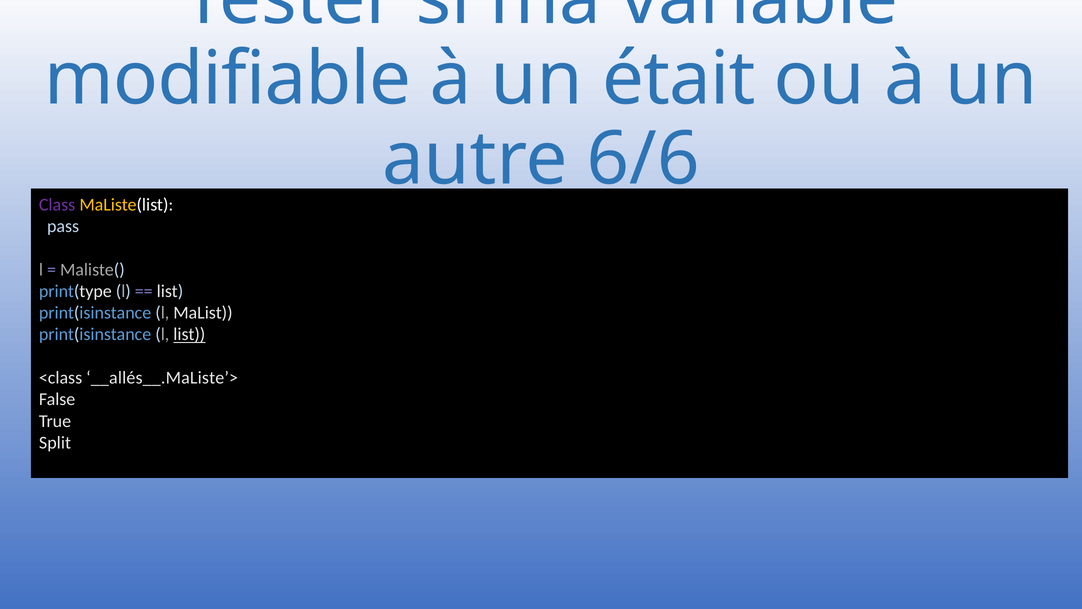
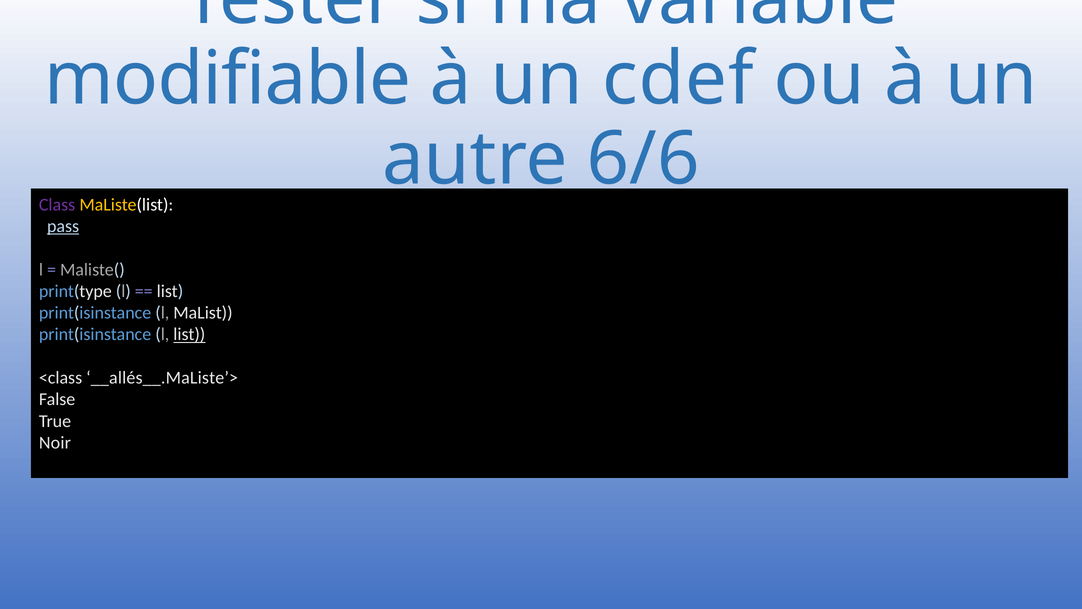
était: était -> cdef (678, 79)
pass underline: none -> present (63, 226)
Split: Split -> Noir (55, 442)
